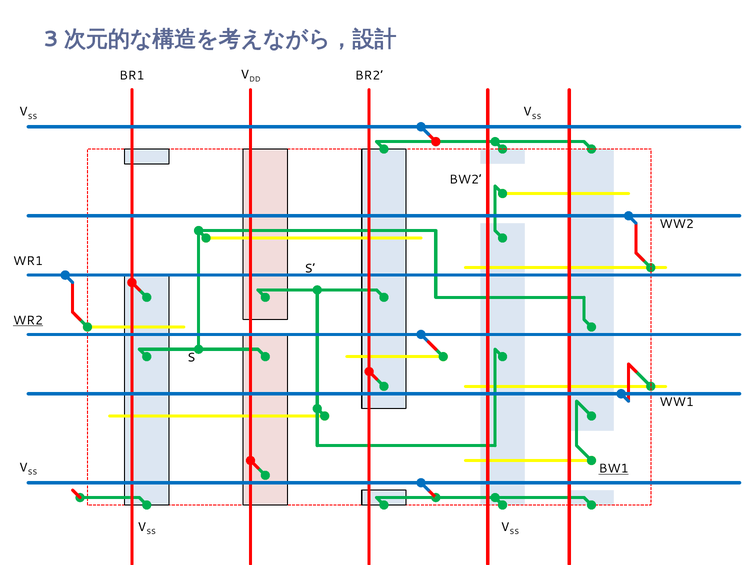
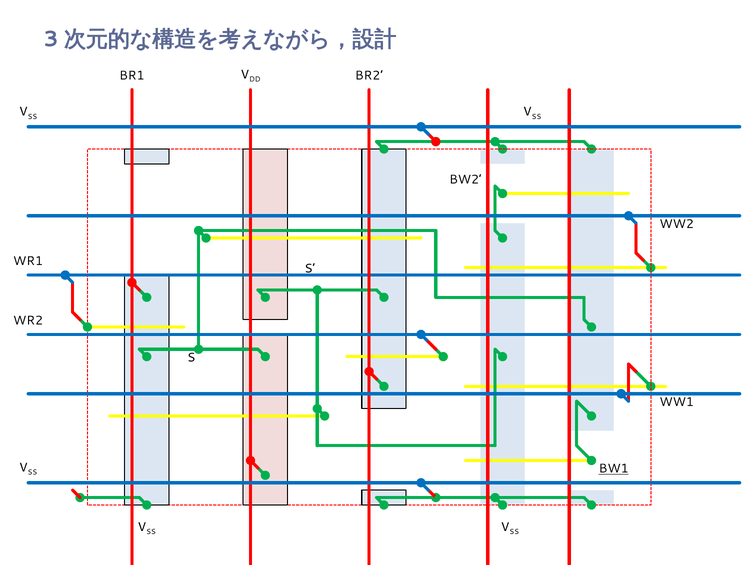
WR2 underline: present -> none (28, 320)
